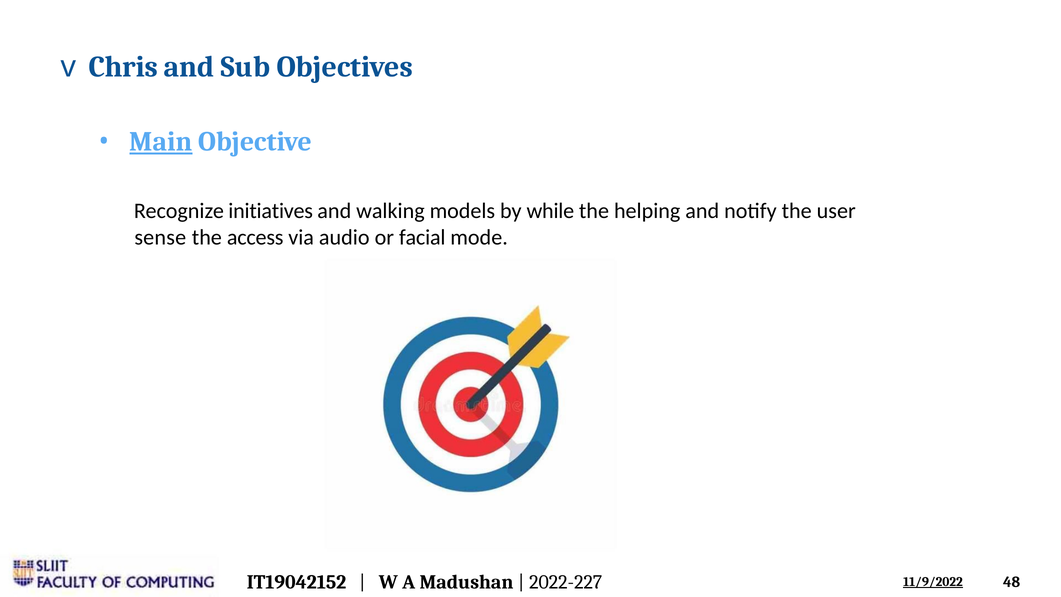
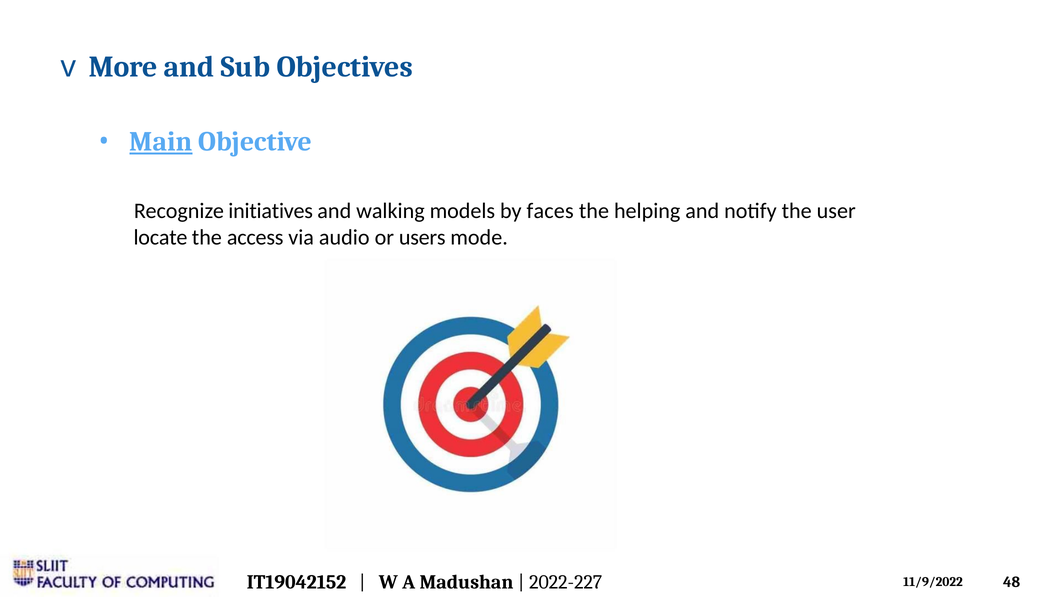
Chris: Chris -> More (123, 67)
while: while -> faces (550, 211)
sense: sense -> locate (160, 237)
facial: facial -> users (422, 237)
11/9/2022 underline: present -> none (933, 582)
